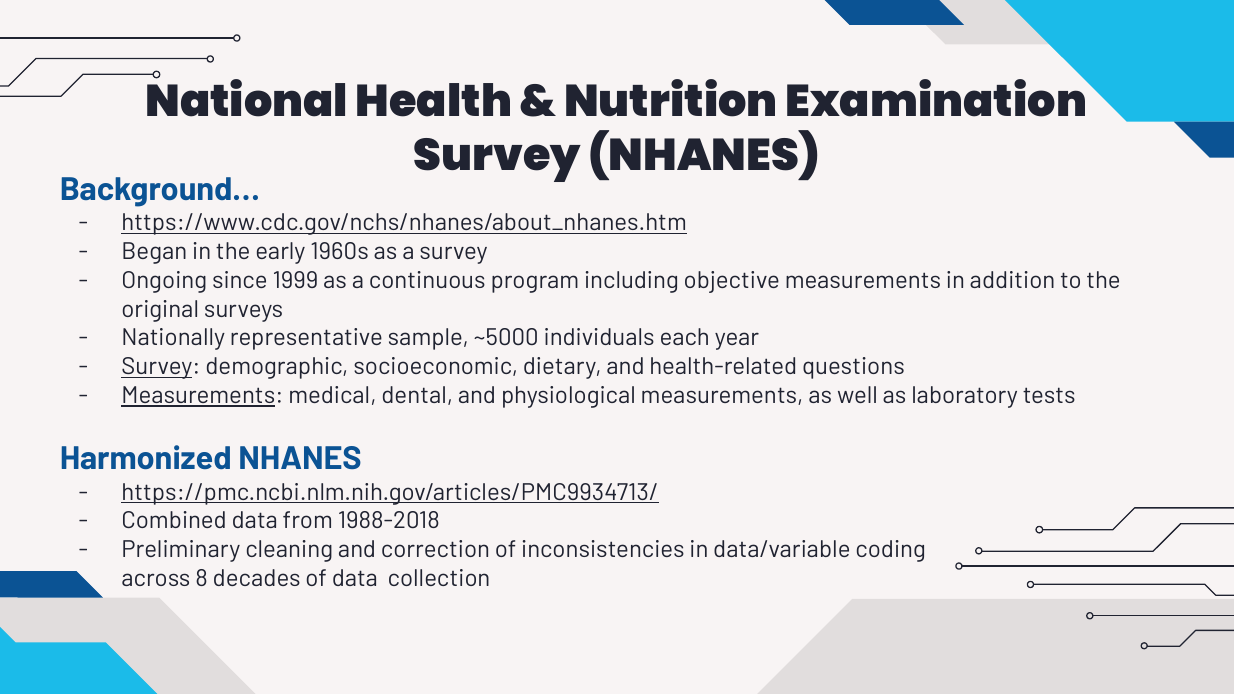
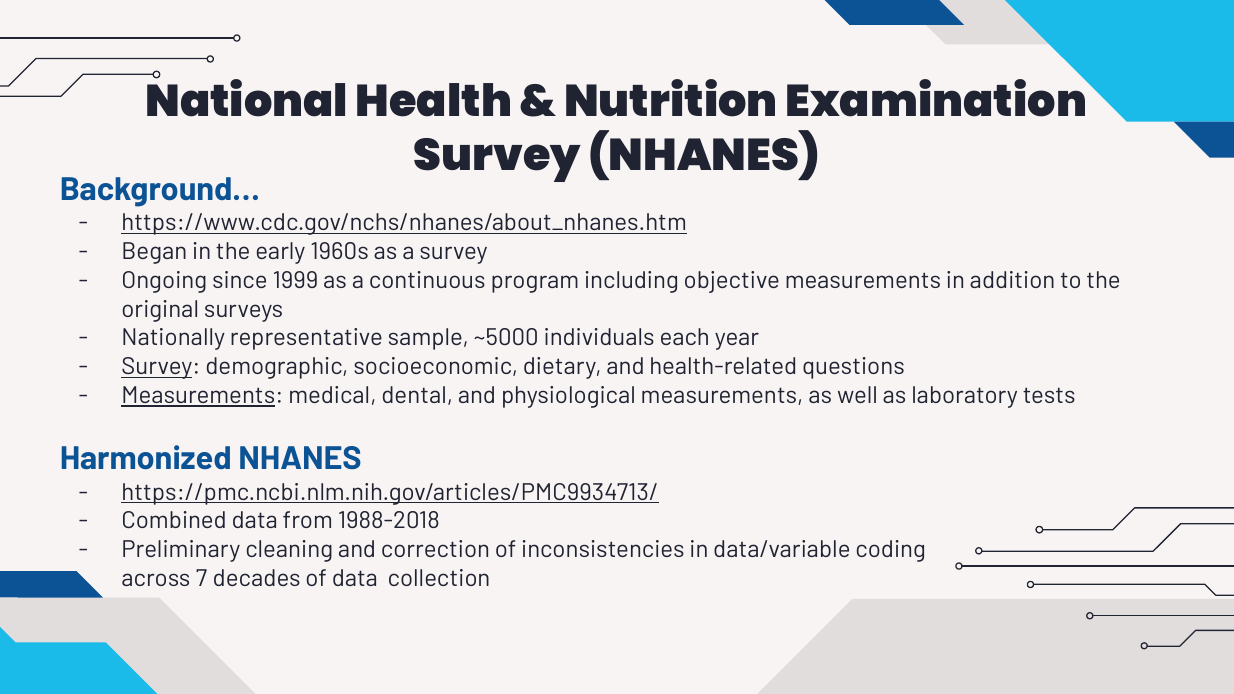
8: 8 -> 7 (201, 579)
